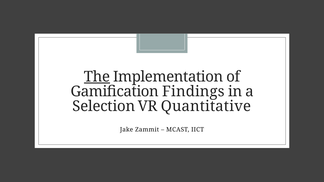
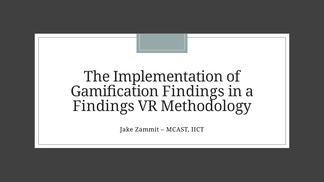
The underline: present -> none (97, 77)
Selection: Selection -> Findings (104, 106)
Quantitative: Quantitative -> Methodology (206, 106)
